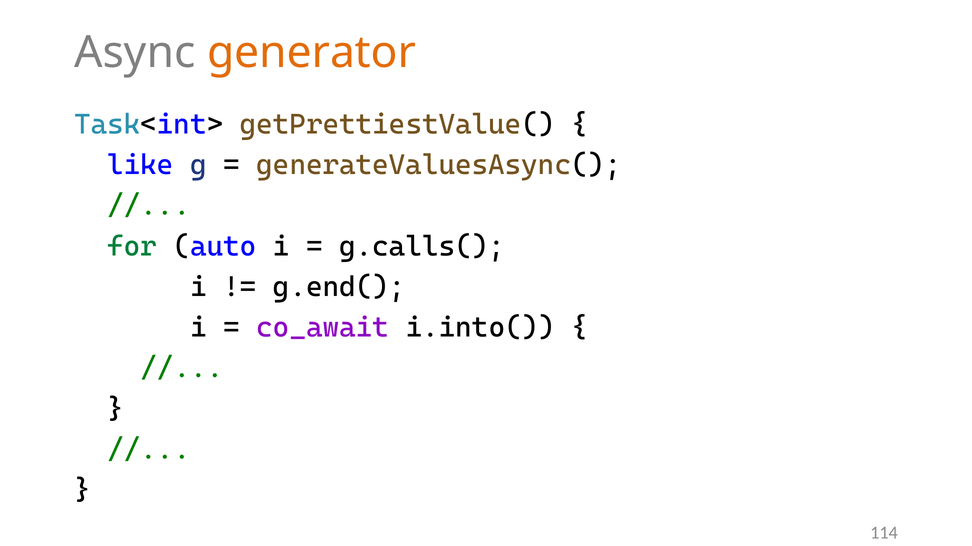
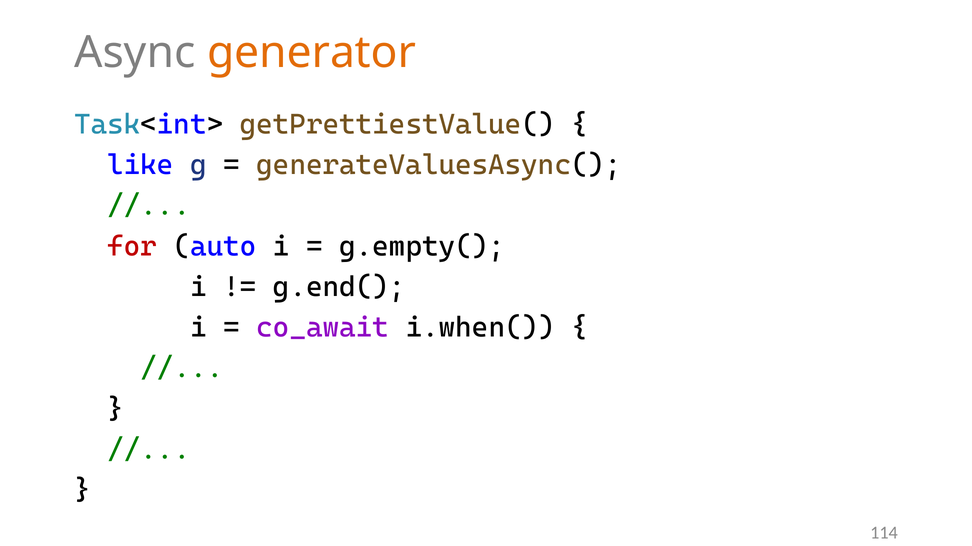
for colour: green -> red (132, 247)
g.calls(: g.calls( -> g.empty( (422, 247)
i.into(: i.into( -> i.when( (480, 328)
